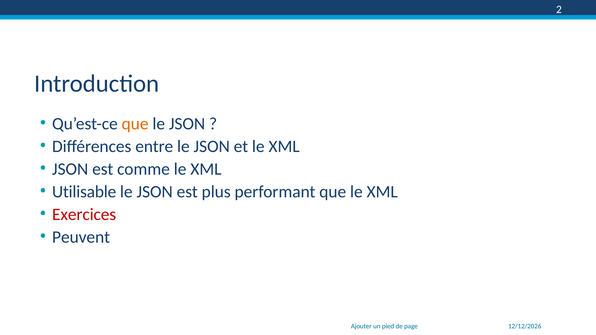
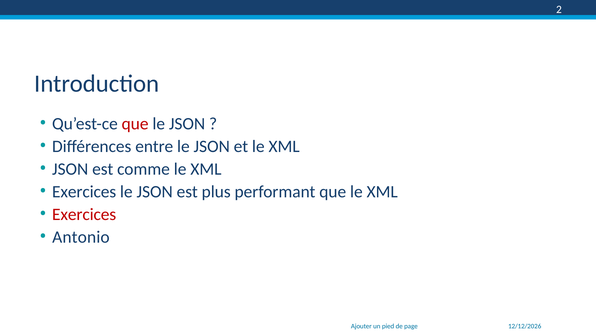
que colour: orange -> red (135, 124)
Utilisable: Utilisable -> Exercices (84, 192)
Peuvent: Peuvent -> Antonio (81, 237)
